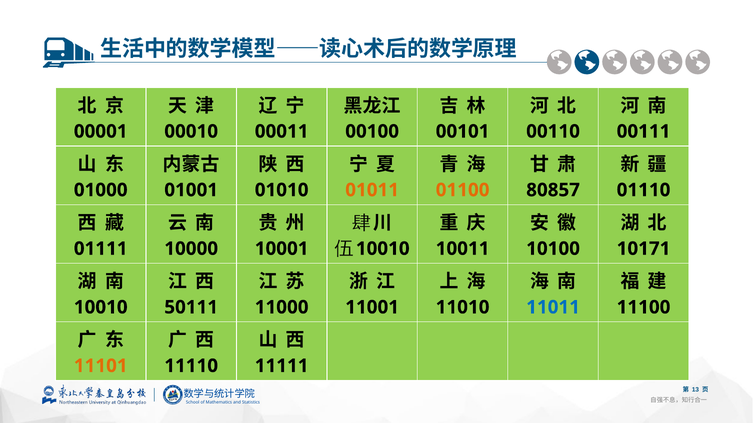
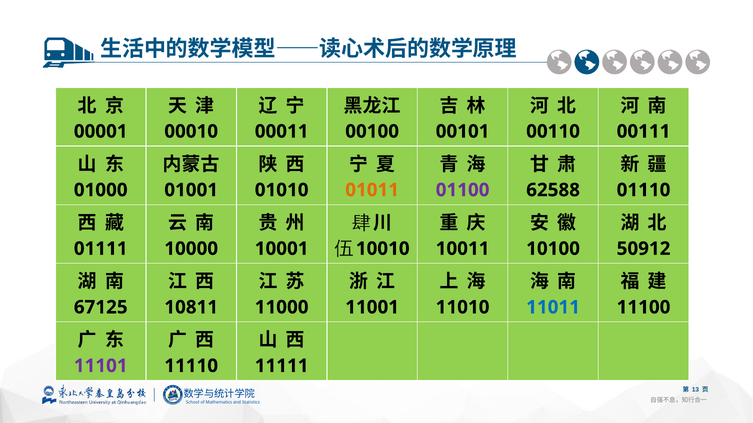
01100 colour: orange -> purple (463, 190)
80857: 80857 -> 62588 (553, 190)
10171: 10171 -> 50912 (644, 249)
10010: 10010 -> 67125 (101, 308)
50111: 50111 -> 10811 (191, 308)
11101 colour: orange -> purple (101, 366)
